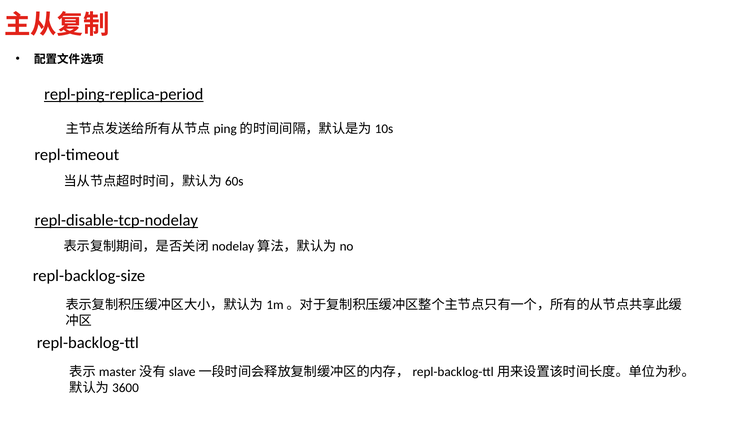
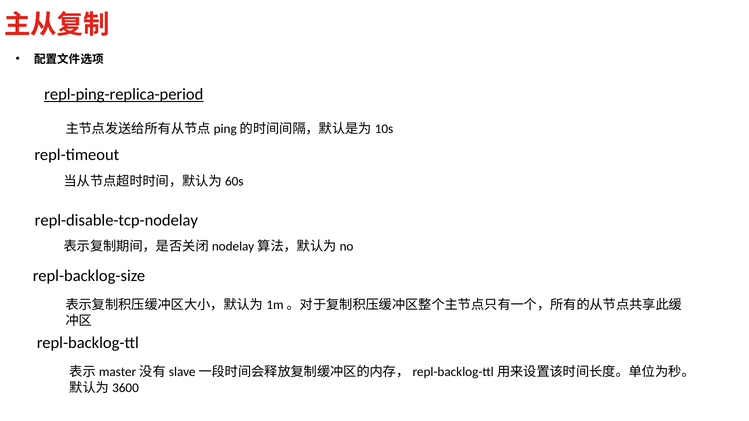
repl-disable-tcp-nodelay underline: present -> none (116, 220)
